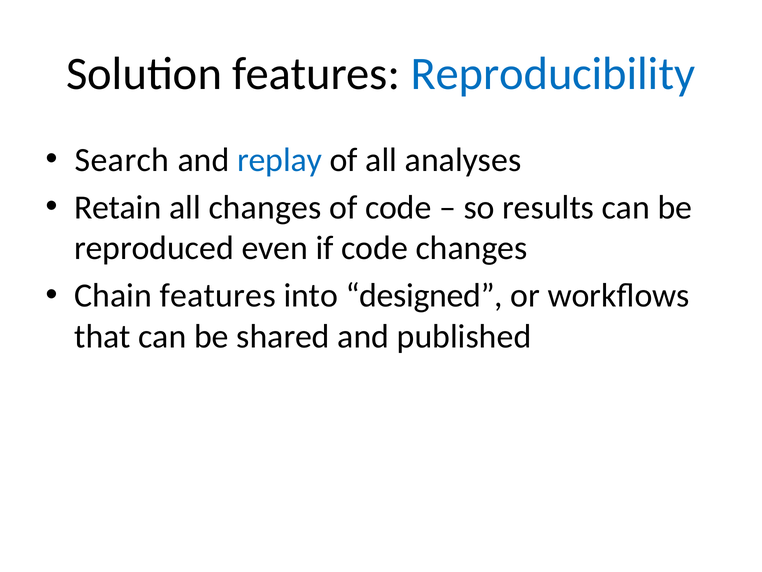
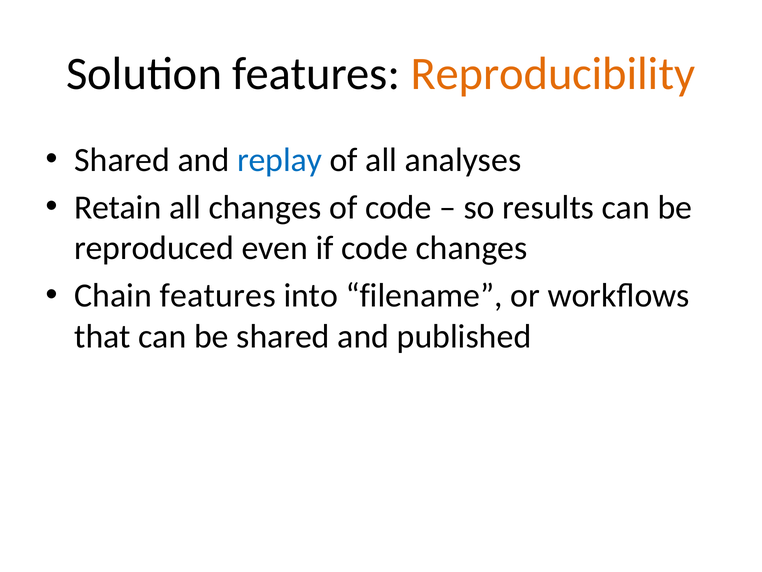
Reproducibility colour: blue -> orange (553, 74)
Search: Search -> Shared (122, 160)
designed: designed -> filename (424, 295)
